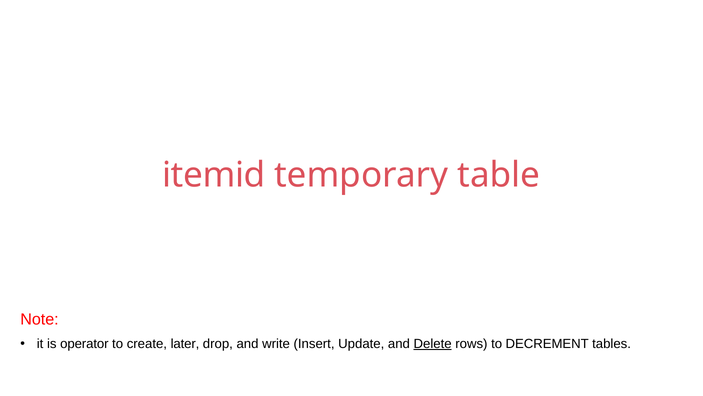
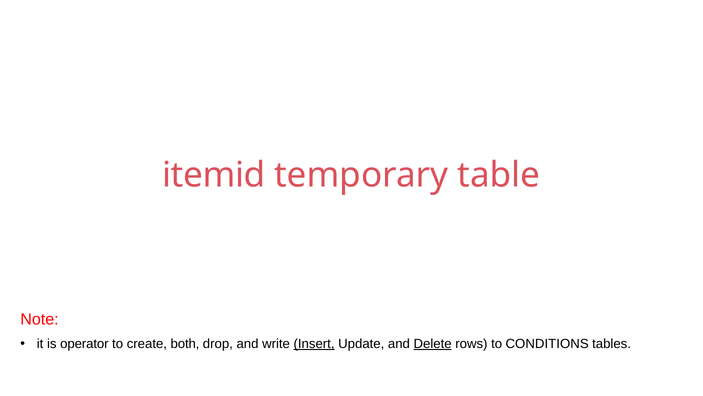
later: later -> both (185, 343)
Insert underline: none -> present (314, 343)
DECREMENT: DECREMENT -> CONDITIONS (547, 343)
